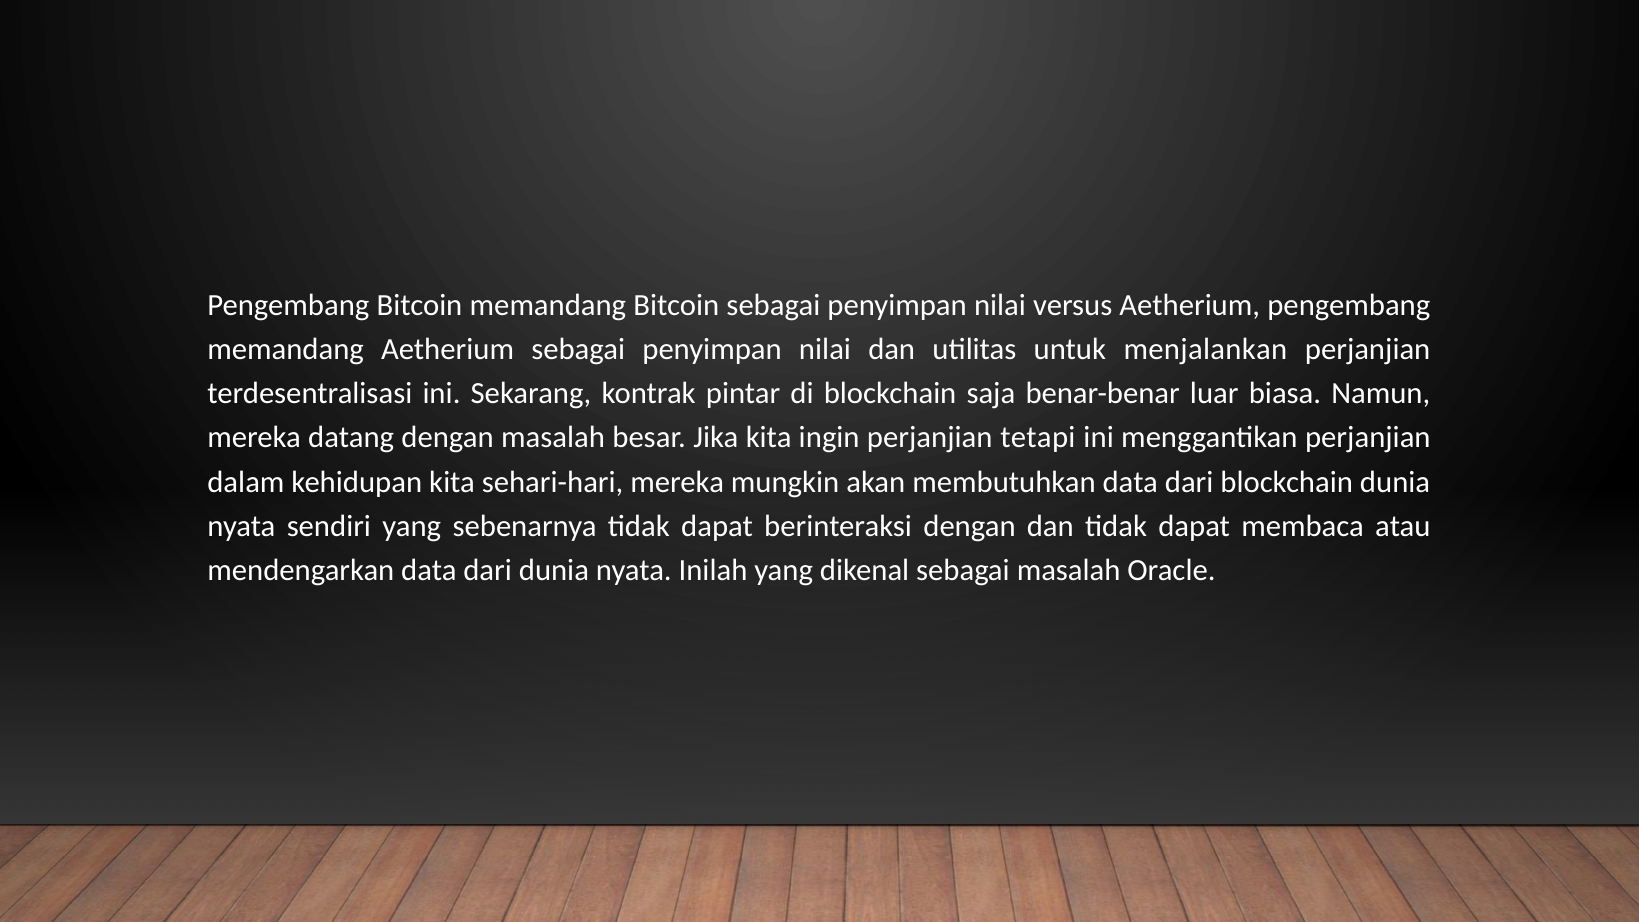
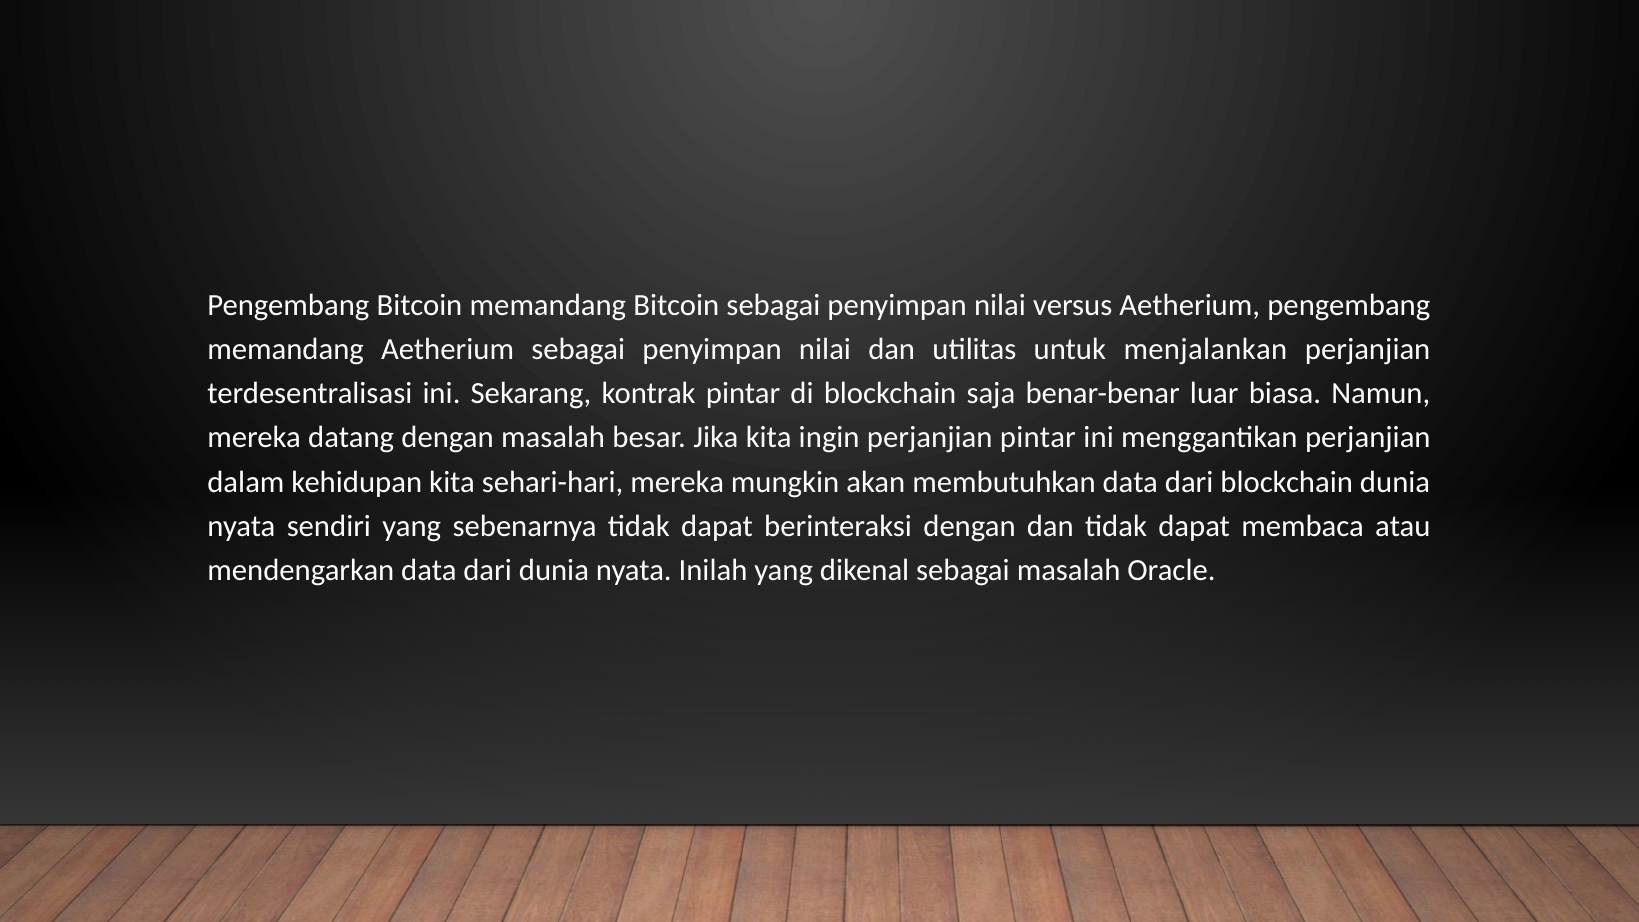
perjanjian tetapi: tetapi -> pintar (1038, 438)
